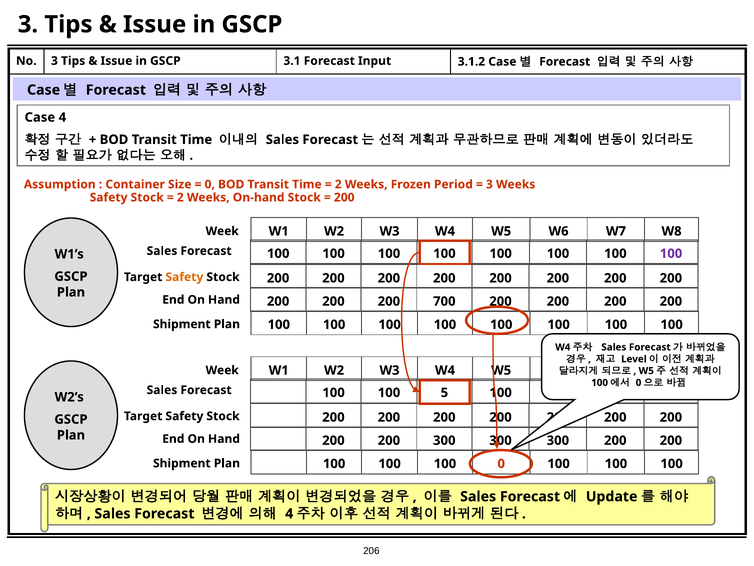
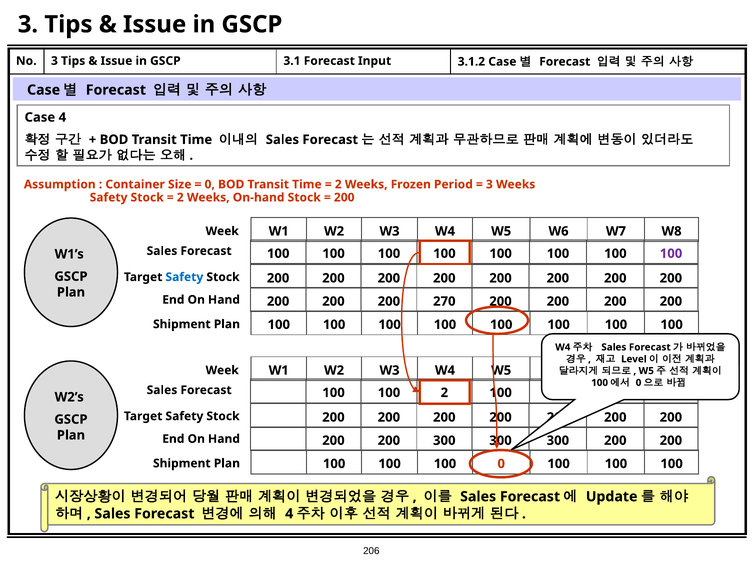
Safety colour: orange -> blue (184, 277)
700: 700 -> 270 (444, 301)
100 5: 5 -> 2 (444, 393)
